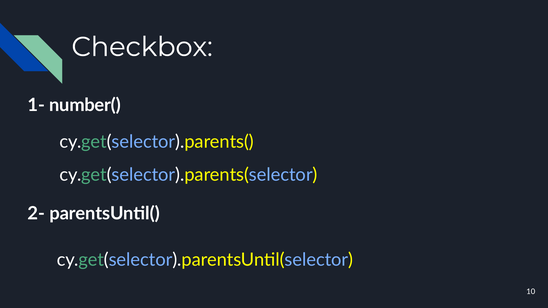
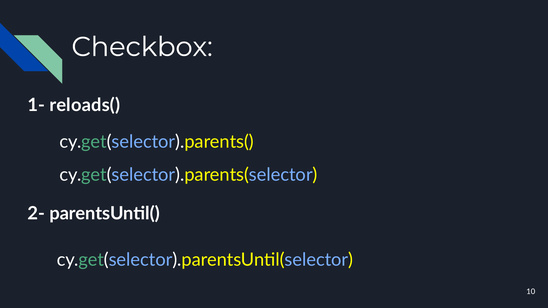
number(: number( -> reloads( (85, 105)
